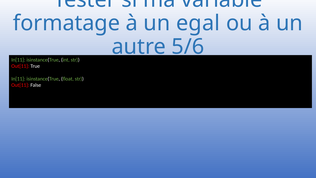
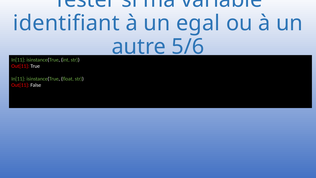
formatage: formatage -> identifiant (66, 23)
